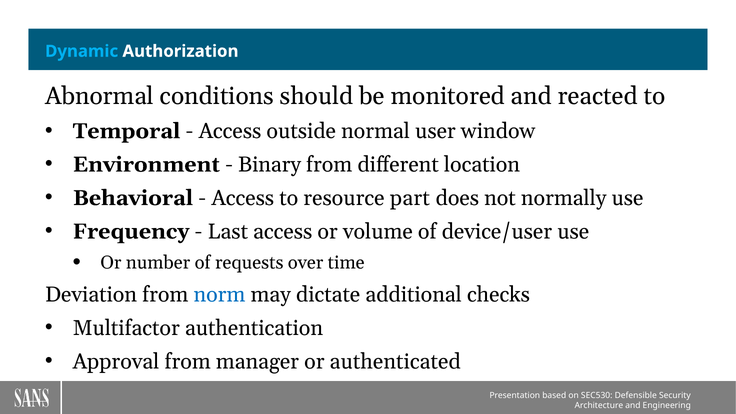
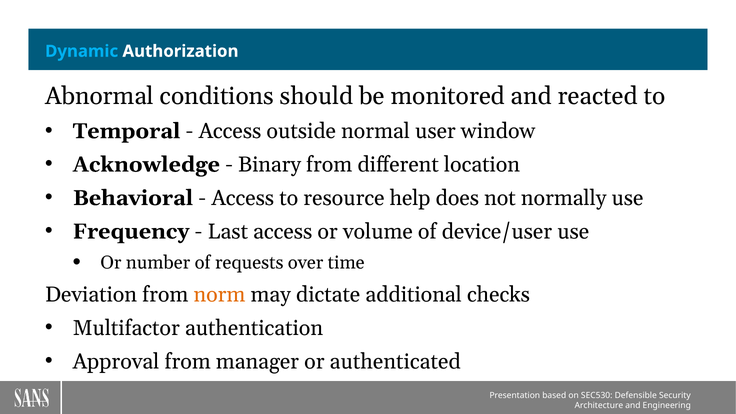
Environment: Environment -> Acknowledge (146, 165)
part: part -> help (410, 198)
norm colour: blue -> orange (219, 295)
